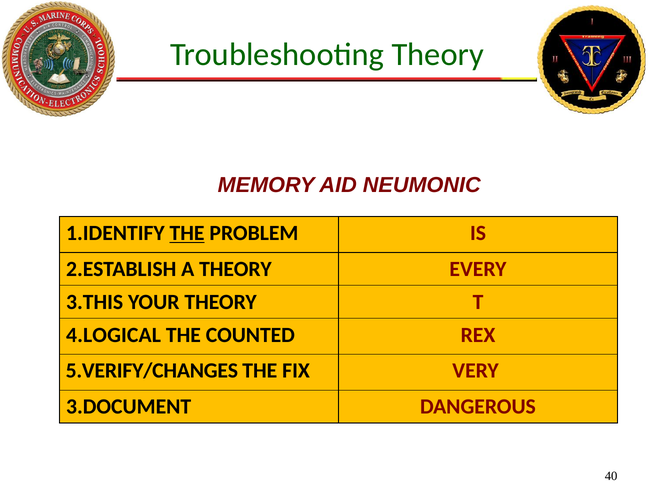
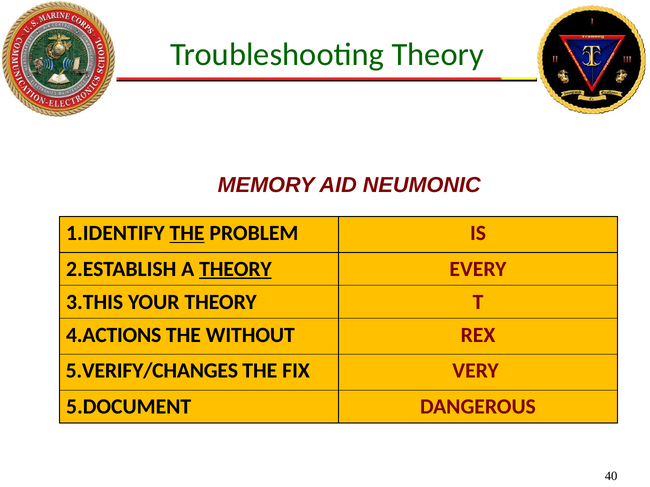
THEORY underline: none -> present (235, 269)
4.LOGICAL: 4.LOGICAL -> 4.ACTIONS (114, 335)
COUNTED: COUNTED -> WITHOUT (250, 335)
3.DOCUMENT: 3.DOCUMENT -> 5.DOCUMENT (129, 407)
